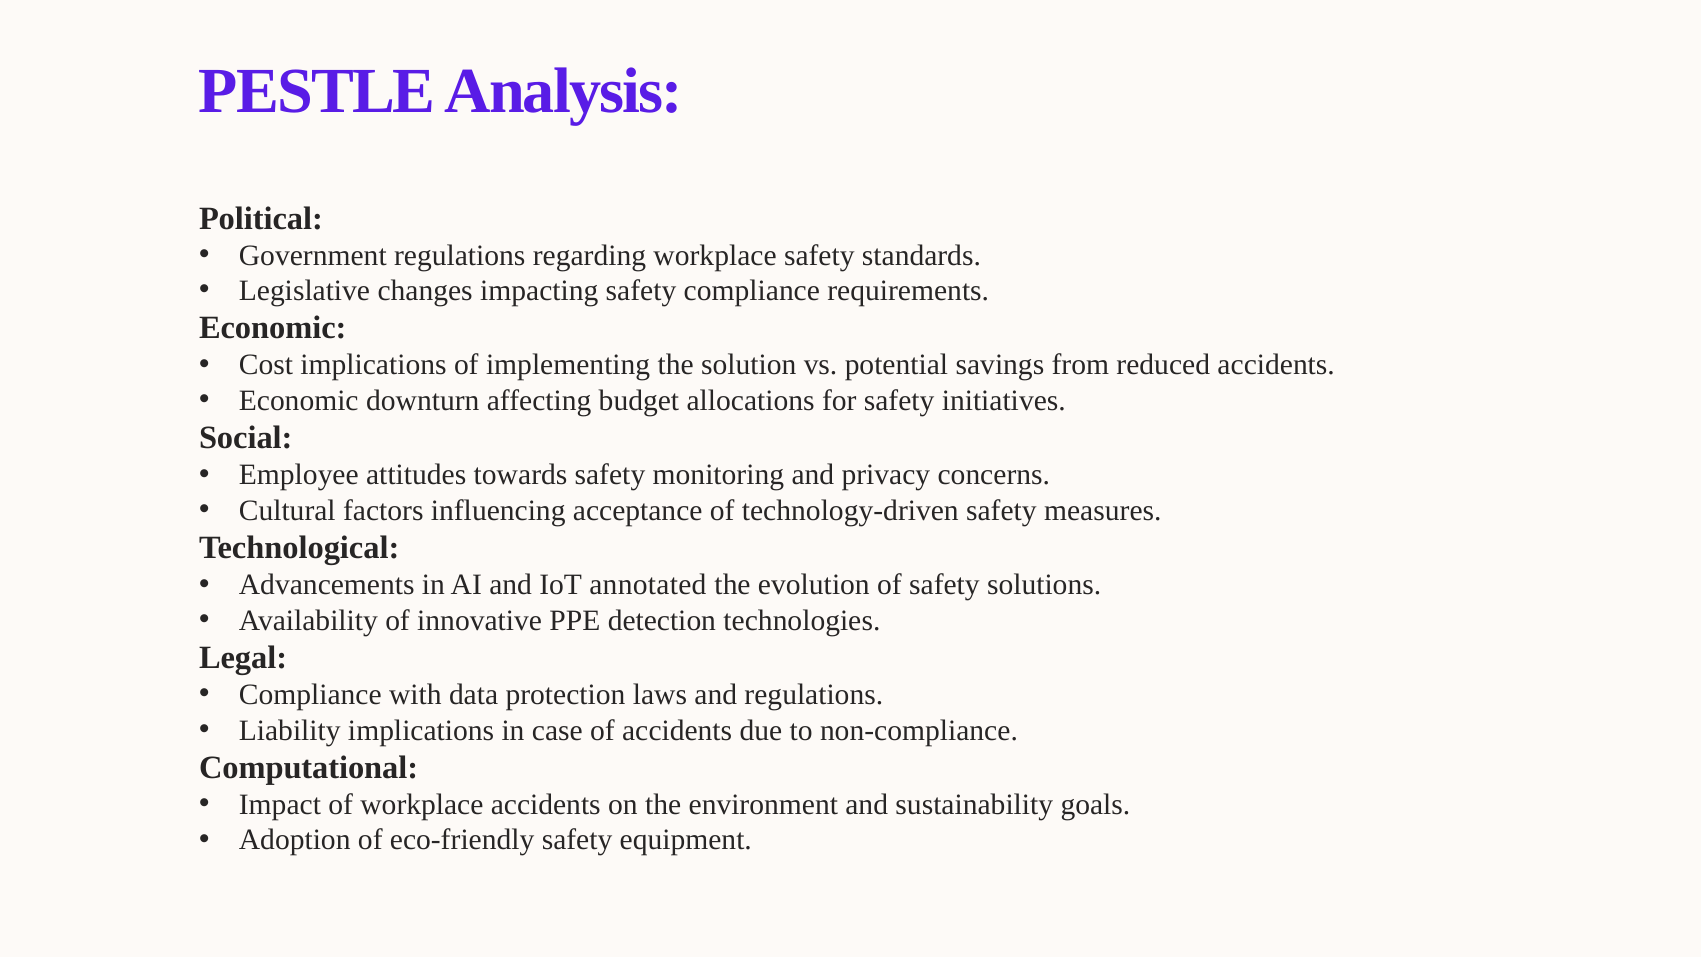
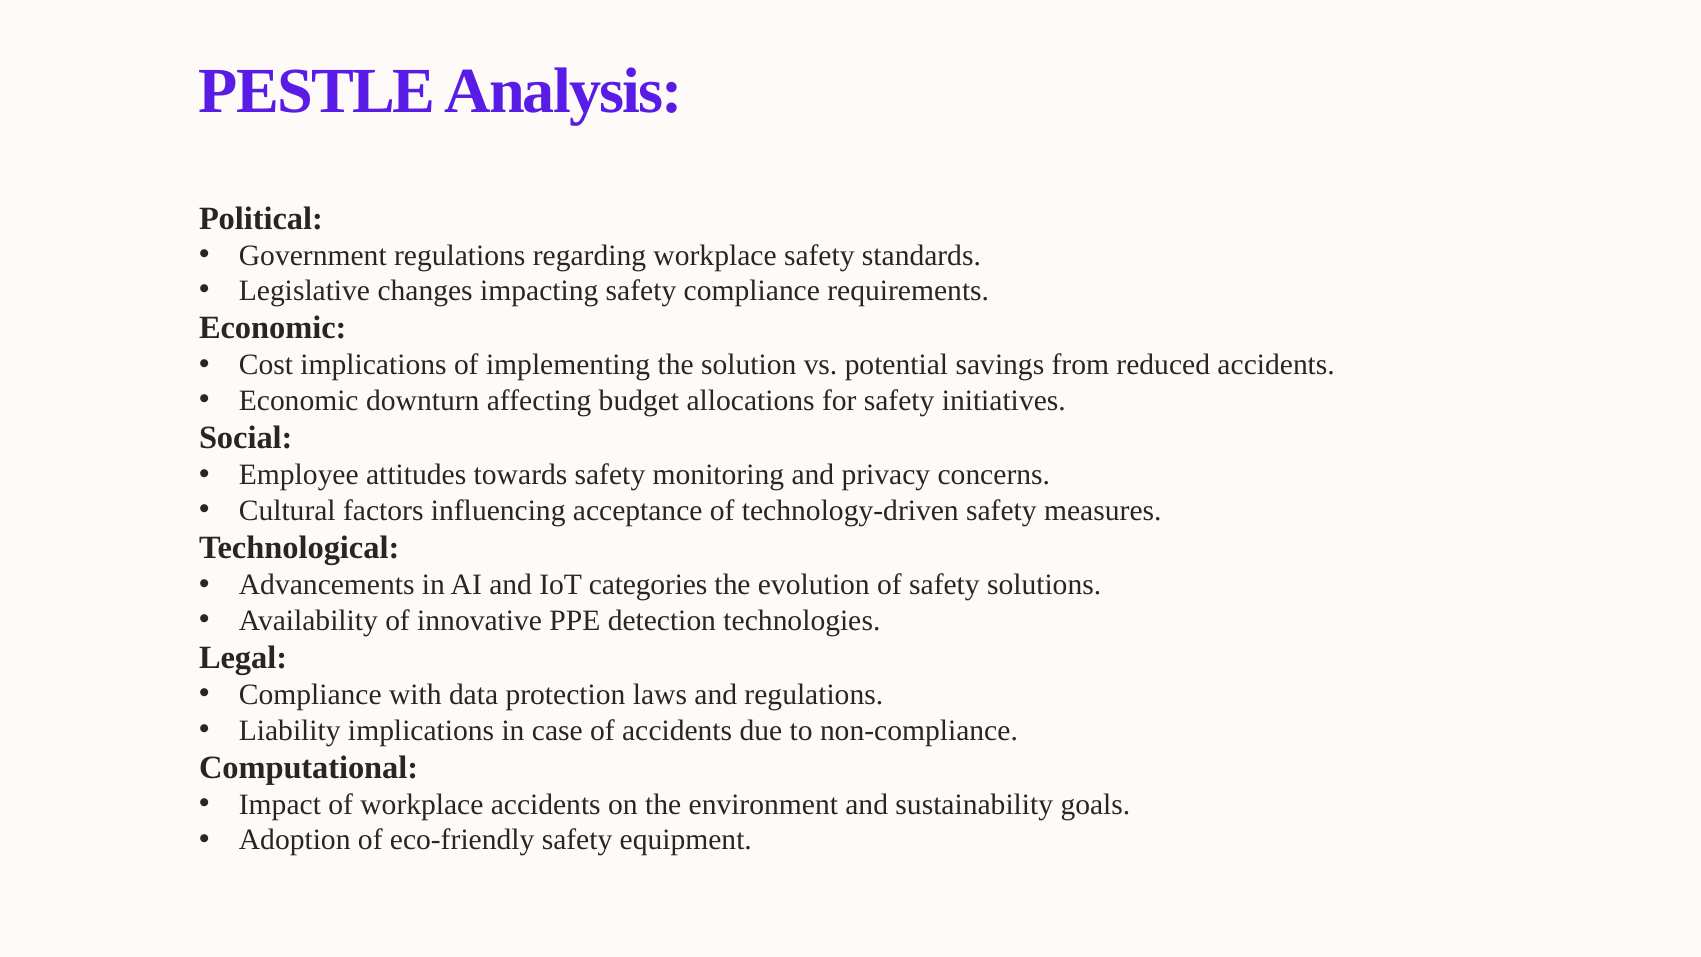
annotated: annotated -> categories (648, 585)
